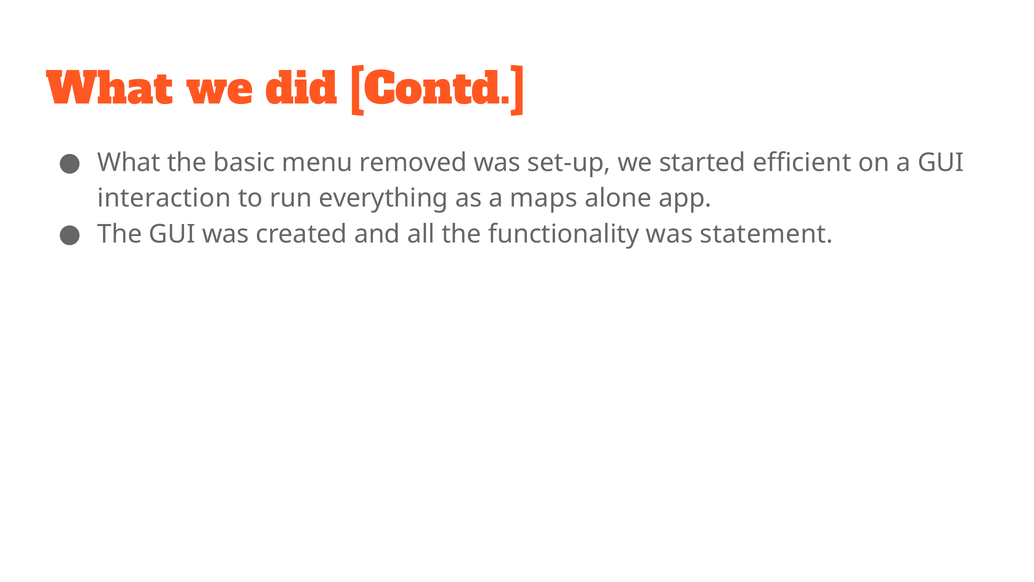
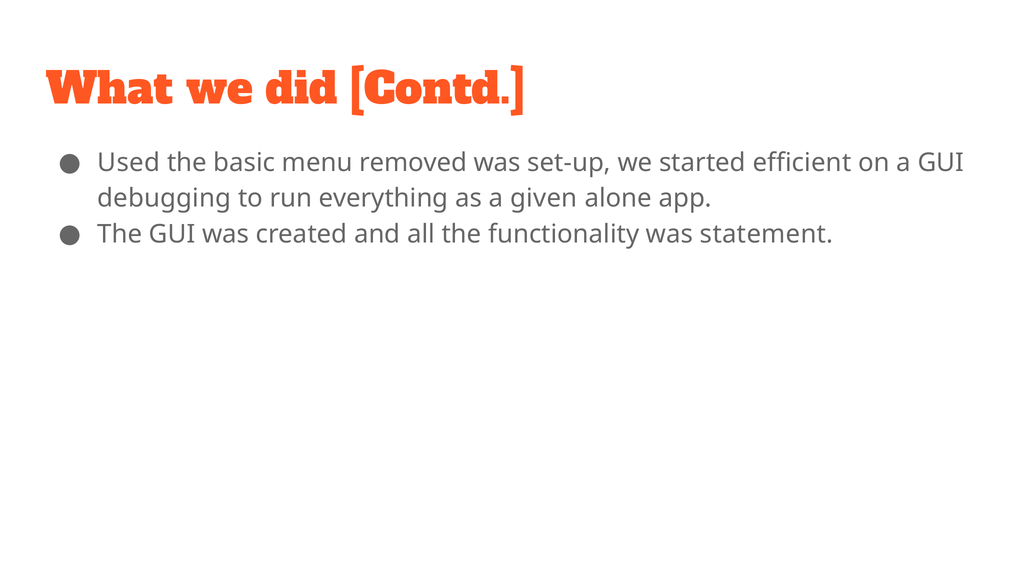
What: What -> Used (129, 163)
interaction: interaction -> debugging (164, 198)
maps: maps -> given (544, 198)
